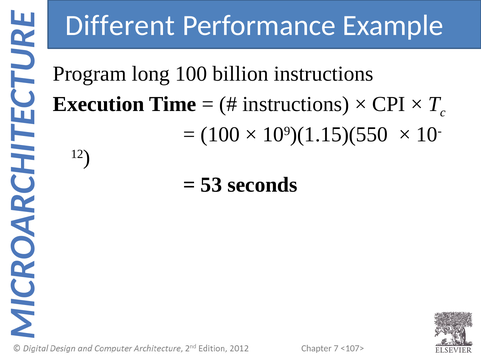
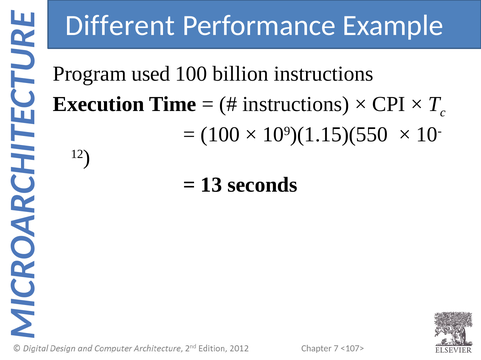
long: long -> used (151, 74)
53: 53 -> 13 (211, 185)
